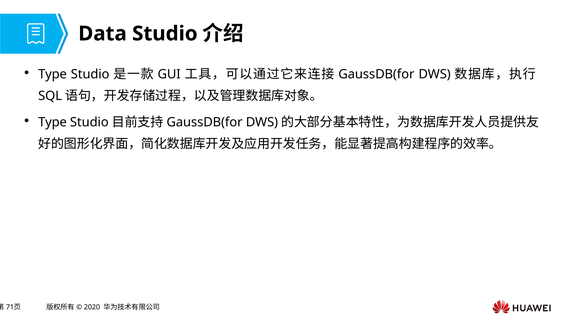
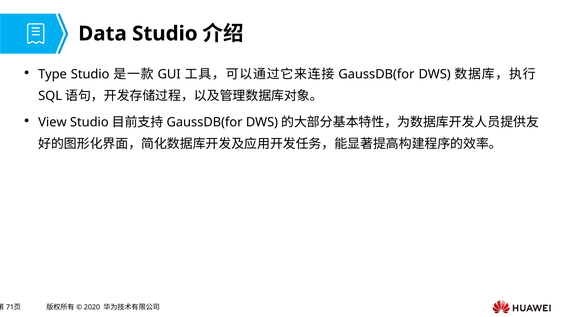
Type: Type -> View (52, 122)
